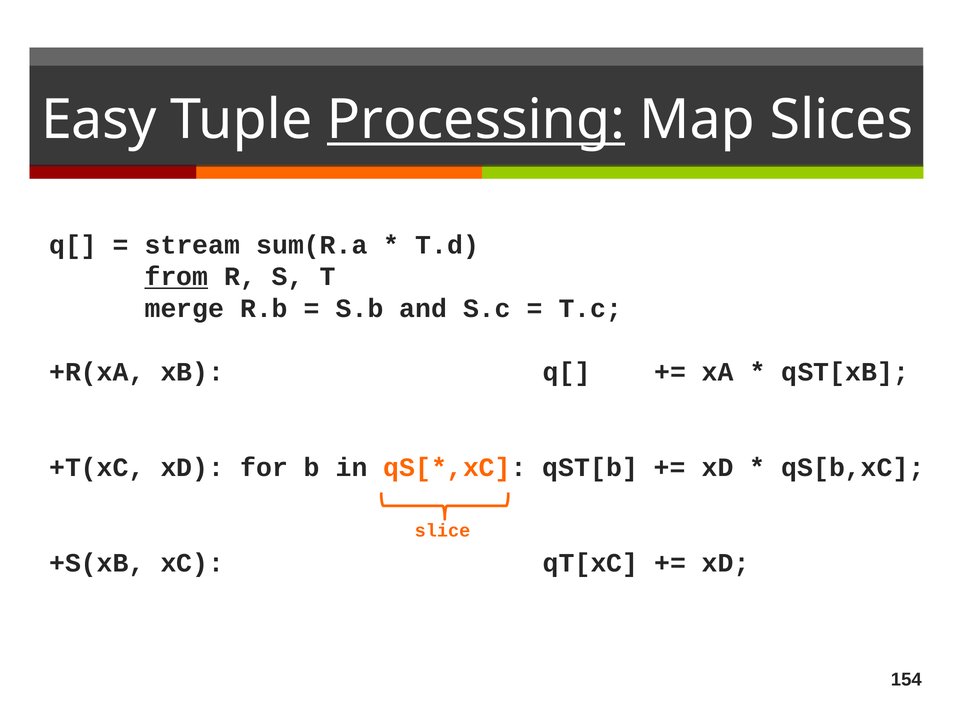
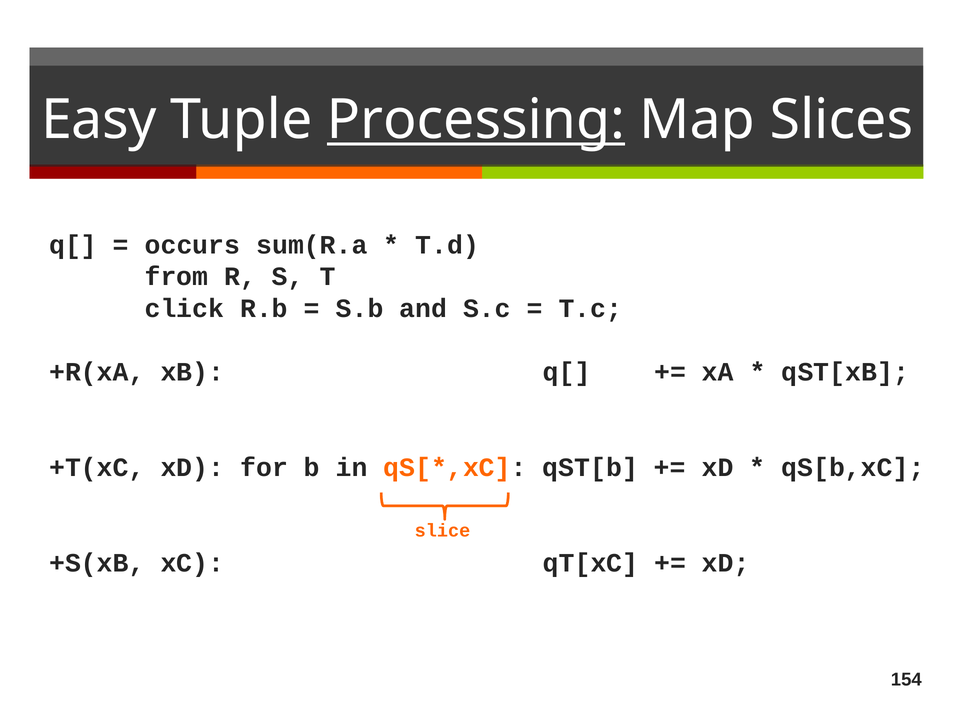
stream: stream -> occurs (192, 245)
from underline: present -> none (176, 277)
merge: merge -> click (184, 308)
